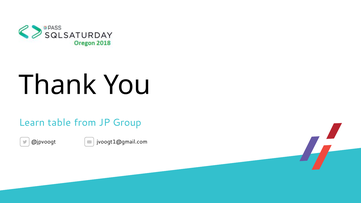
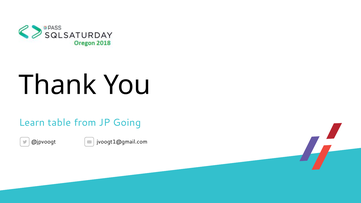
Group: Group -> Going (127, 123)
